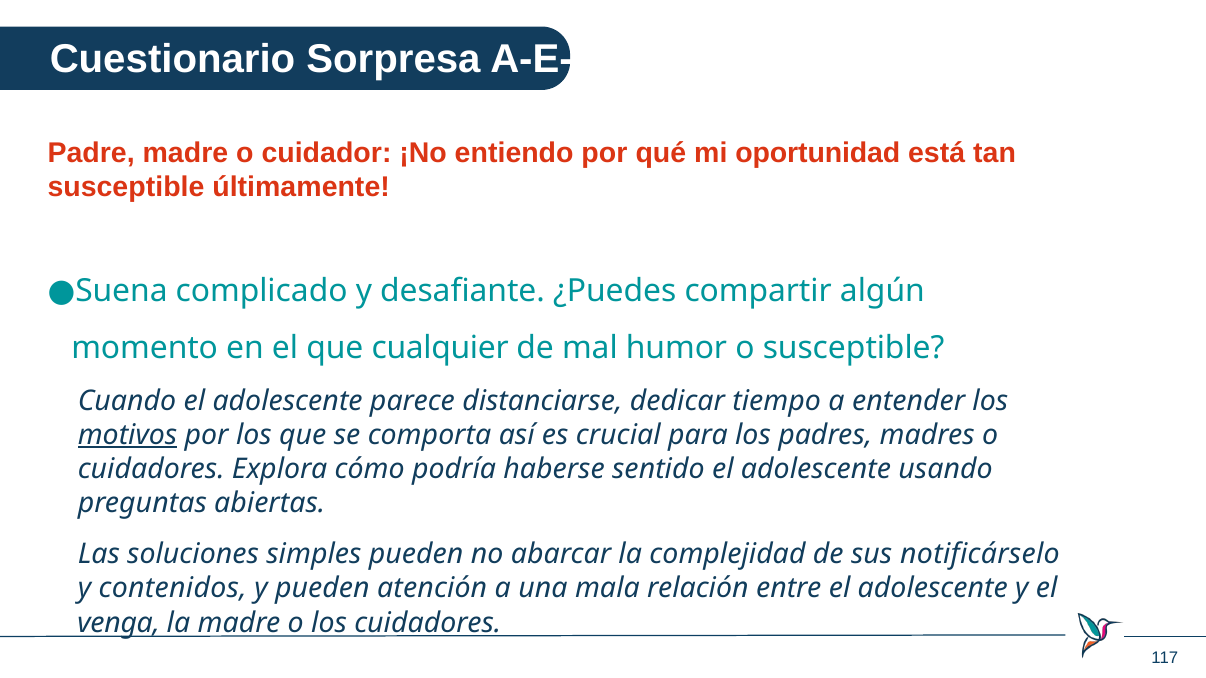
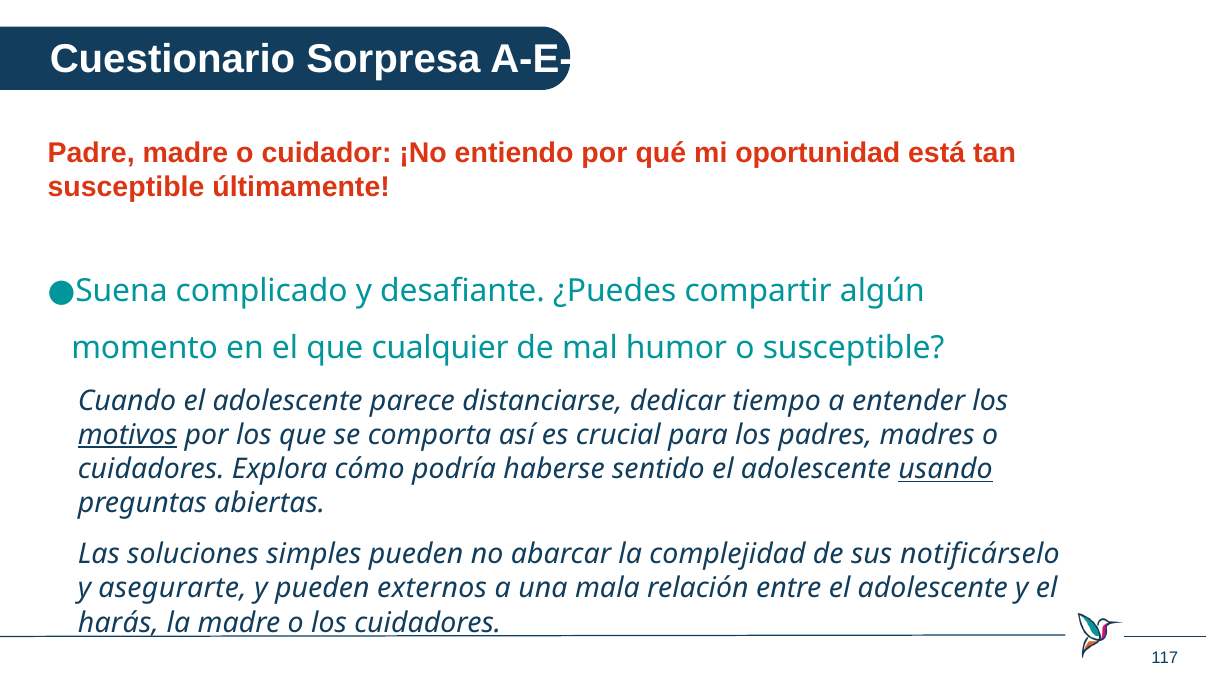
usando underline: none -> present (946, 470)
contenidos: contenidos -> asegurarte (173, 589)
atención: atención -> externos (432, 589)
venga: venga -> harás (118, 623)
